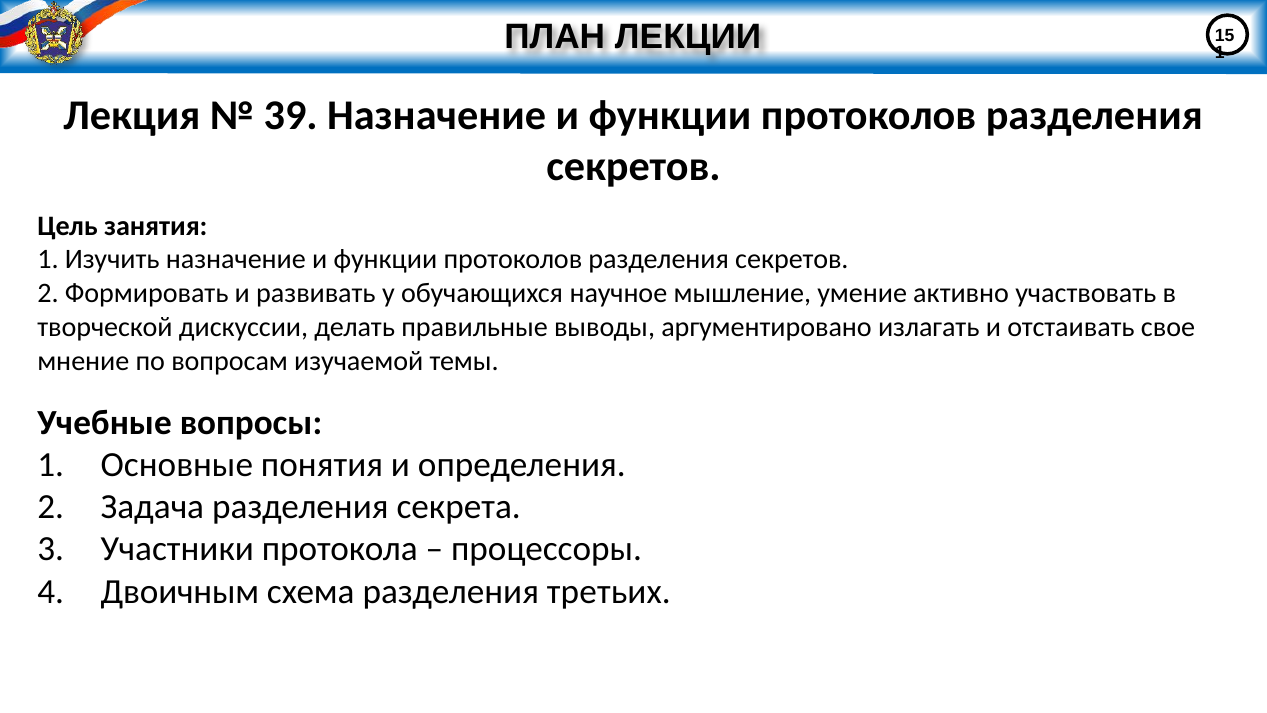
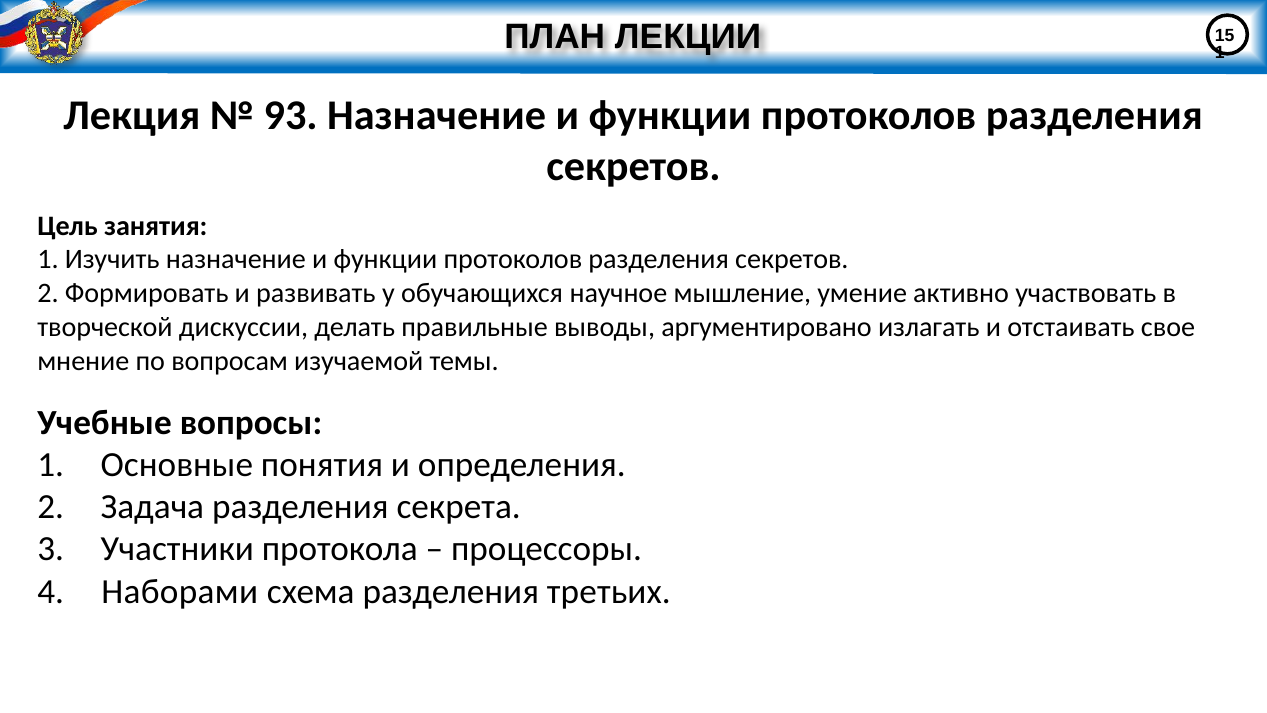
39: 39 -> 93 (291, 116)
Двоичным: Двоичным -> Наборами (180, 591)
